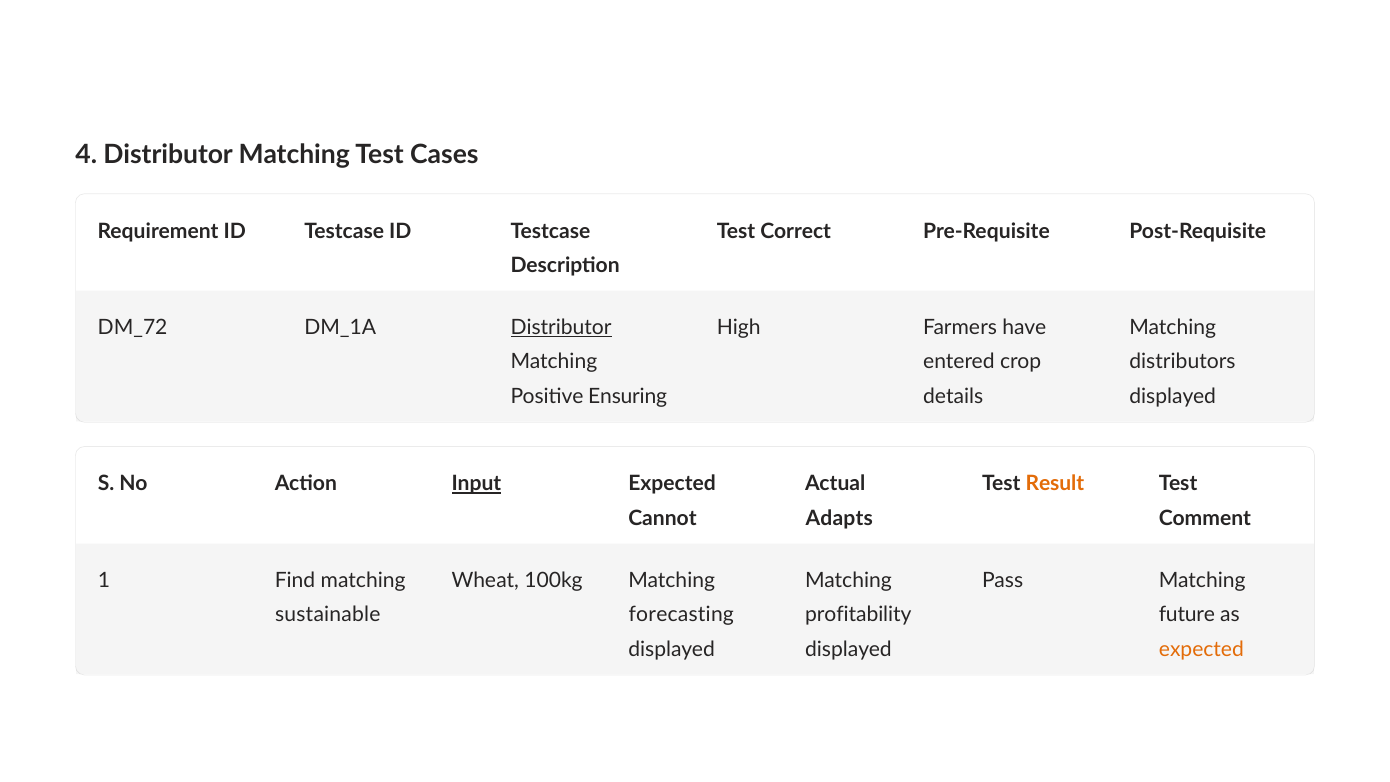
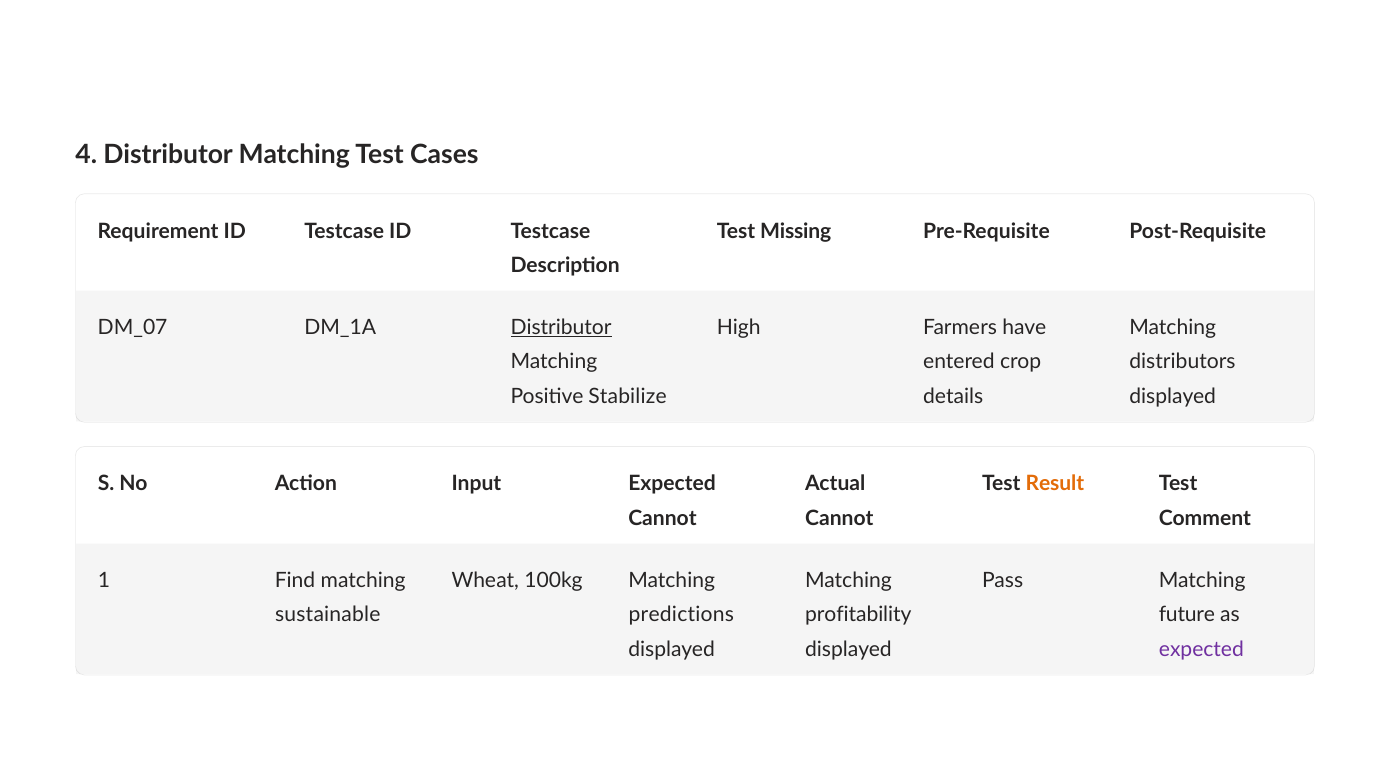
Correct: Correct -> Missing (796, 231)
DM_72: DM_72 -> DM_07 (133, 328)
Ensuring: Ensuring -> Stabilize (627, 396)
Input underline: present -> none (476, 484)
Adapts: Adapts -> Cannot (839, 518)
forecasting: forecasting -> predictions (681, 615)
expected colour: orange -> purple (1201, 649)
